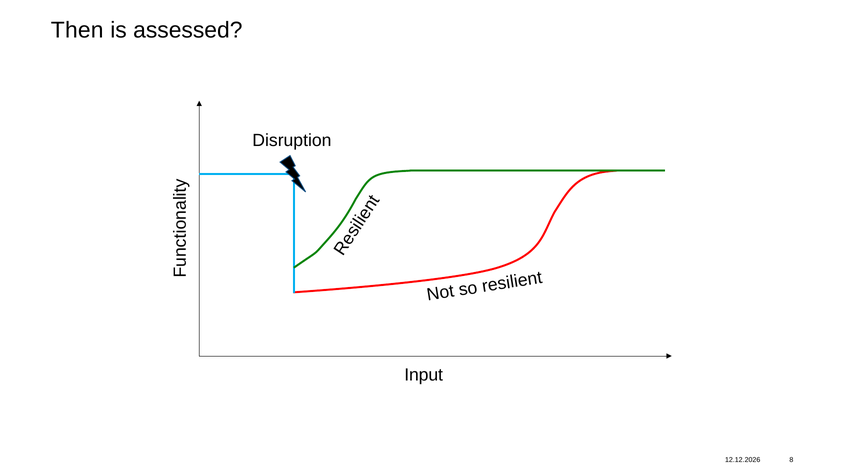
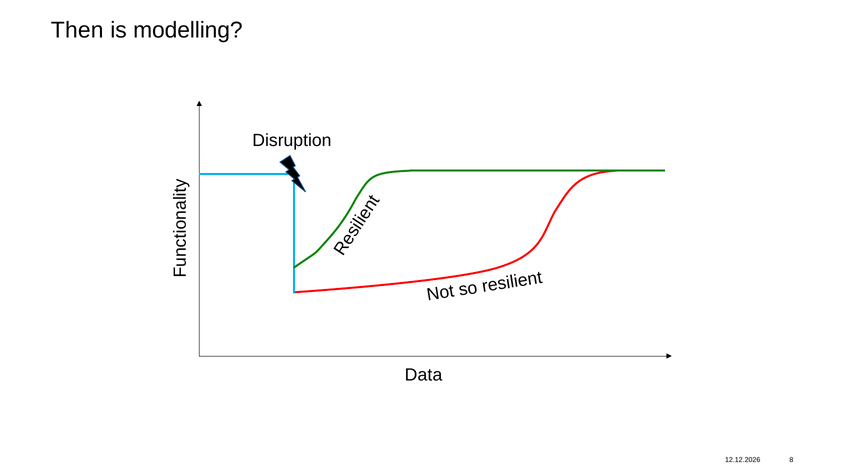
assessed: assessed -> modelling (188, 30)
Input: Input -> Data (423, 375)
